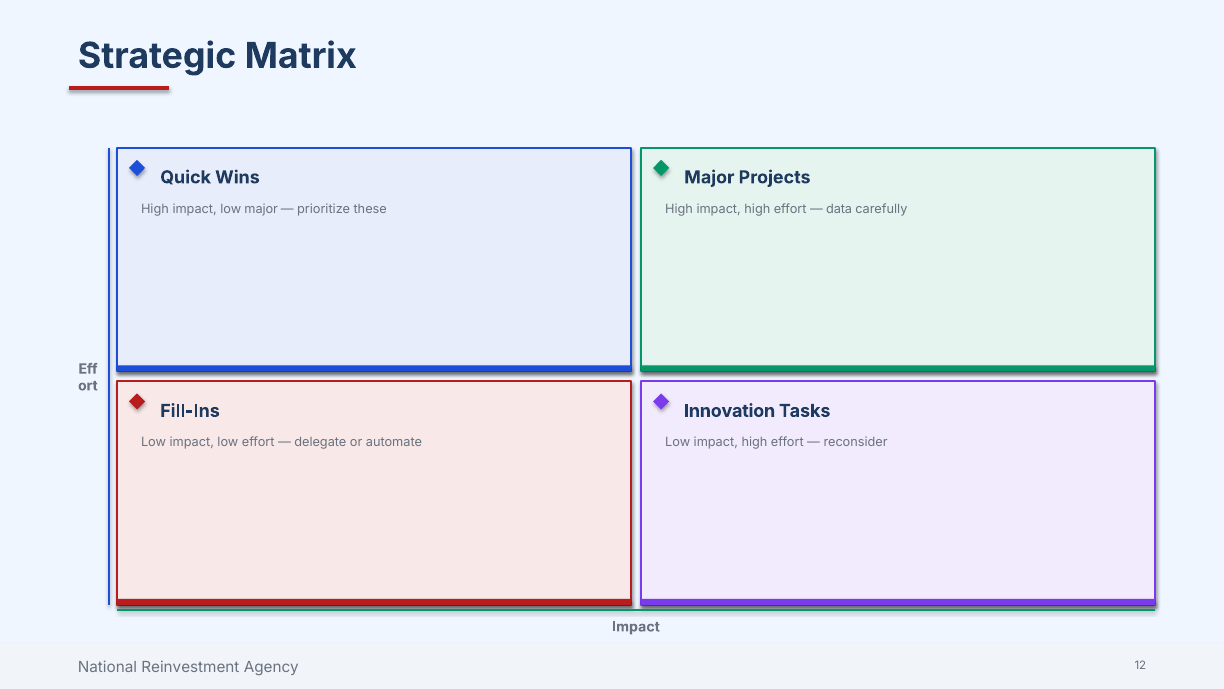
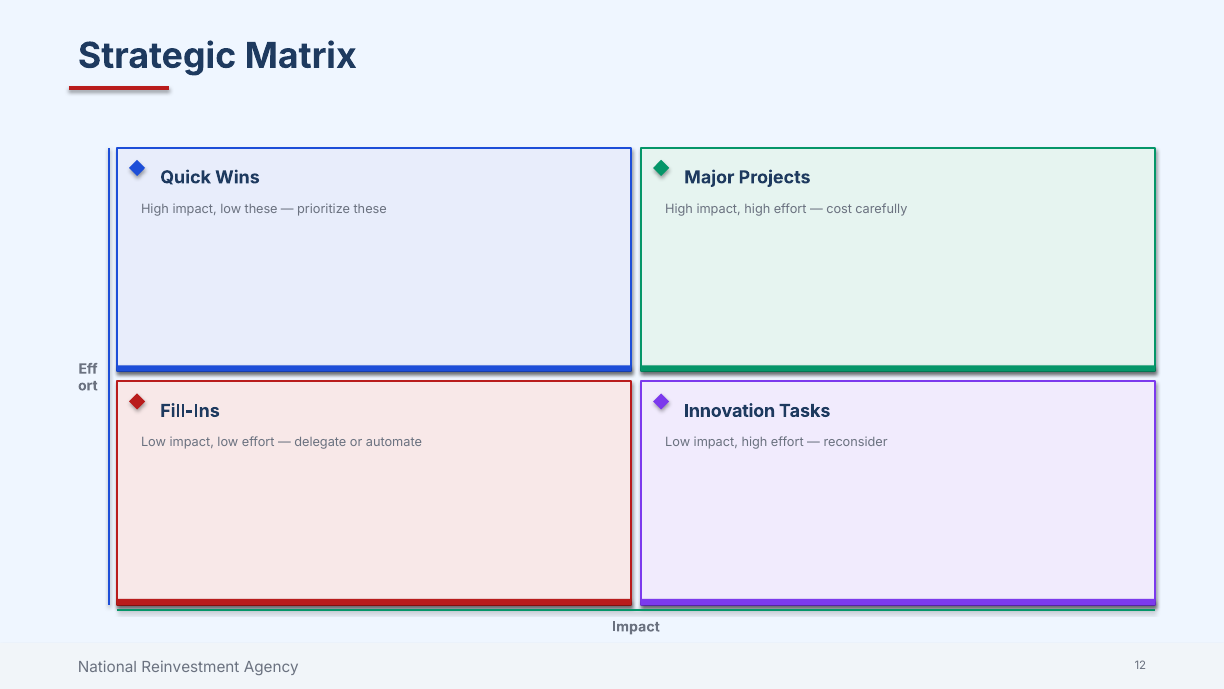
low major: major -> these (261, 209)
data: data -> cost (839, 209)
